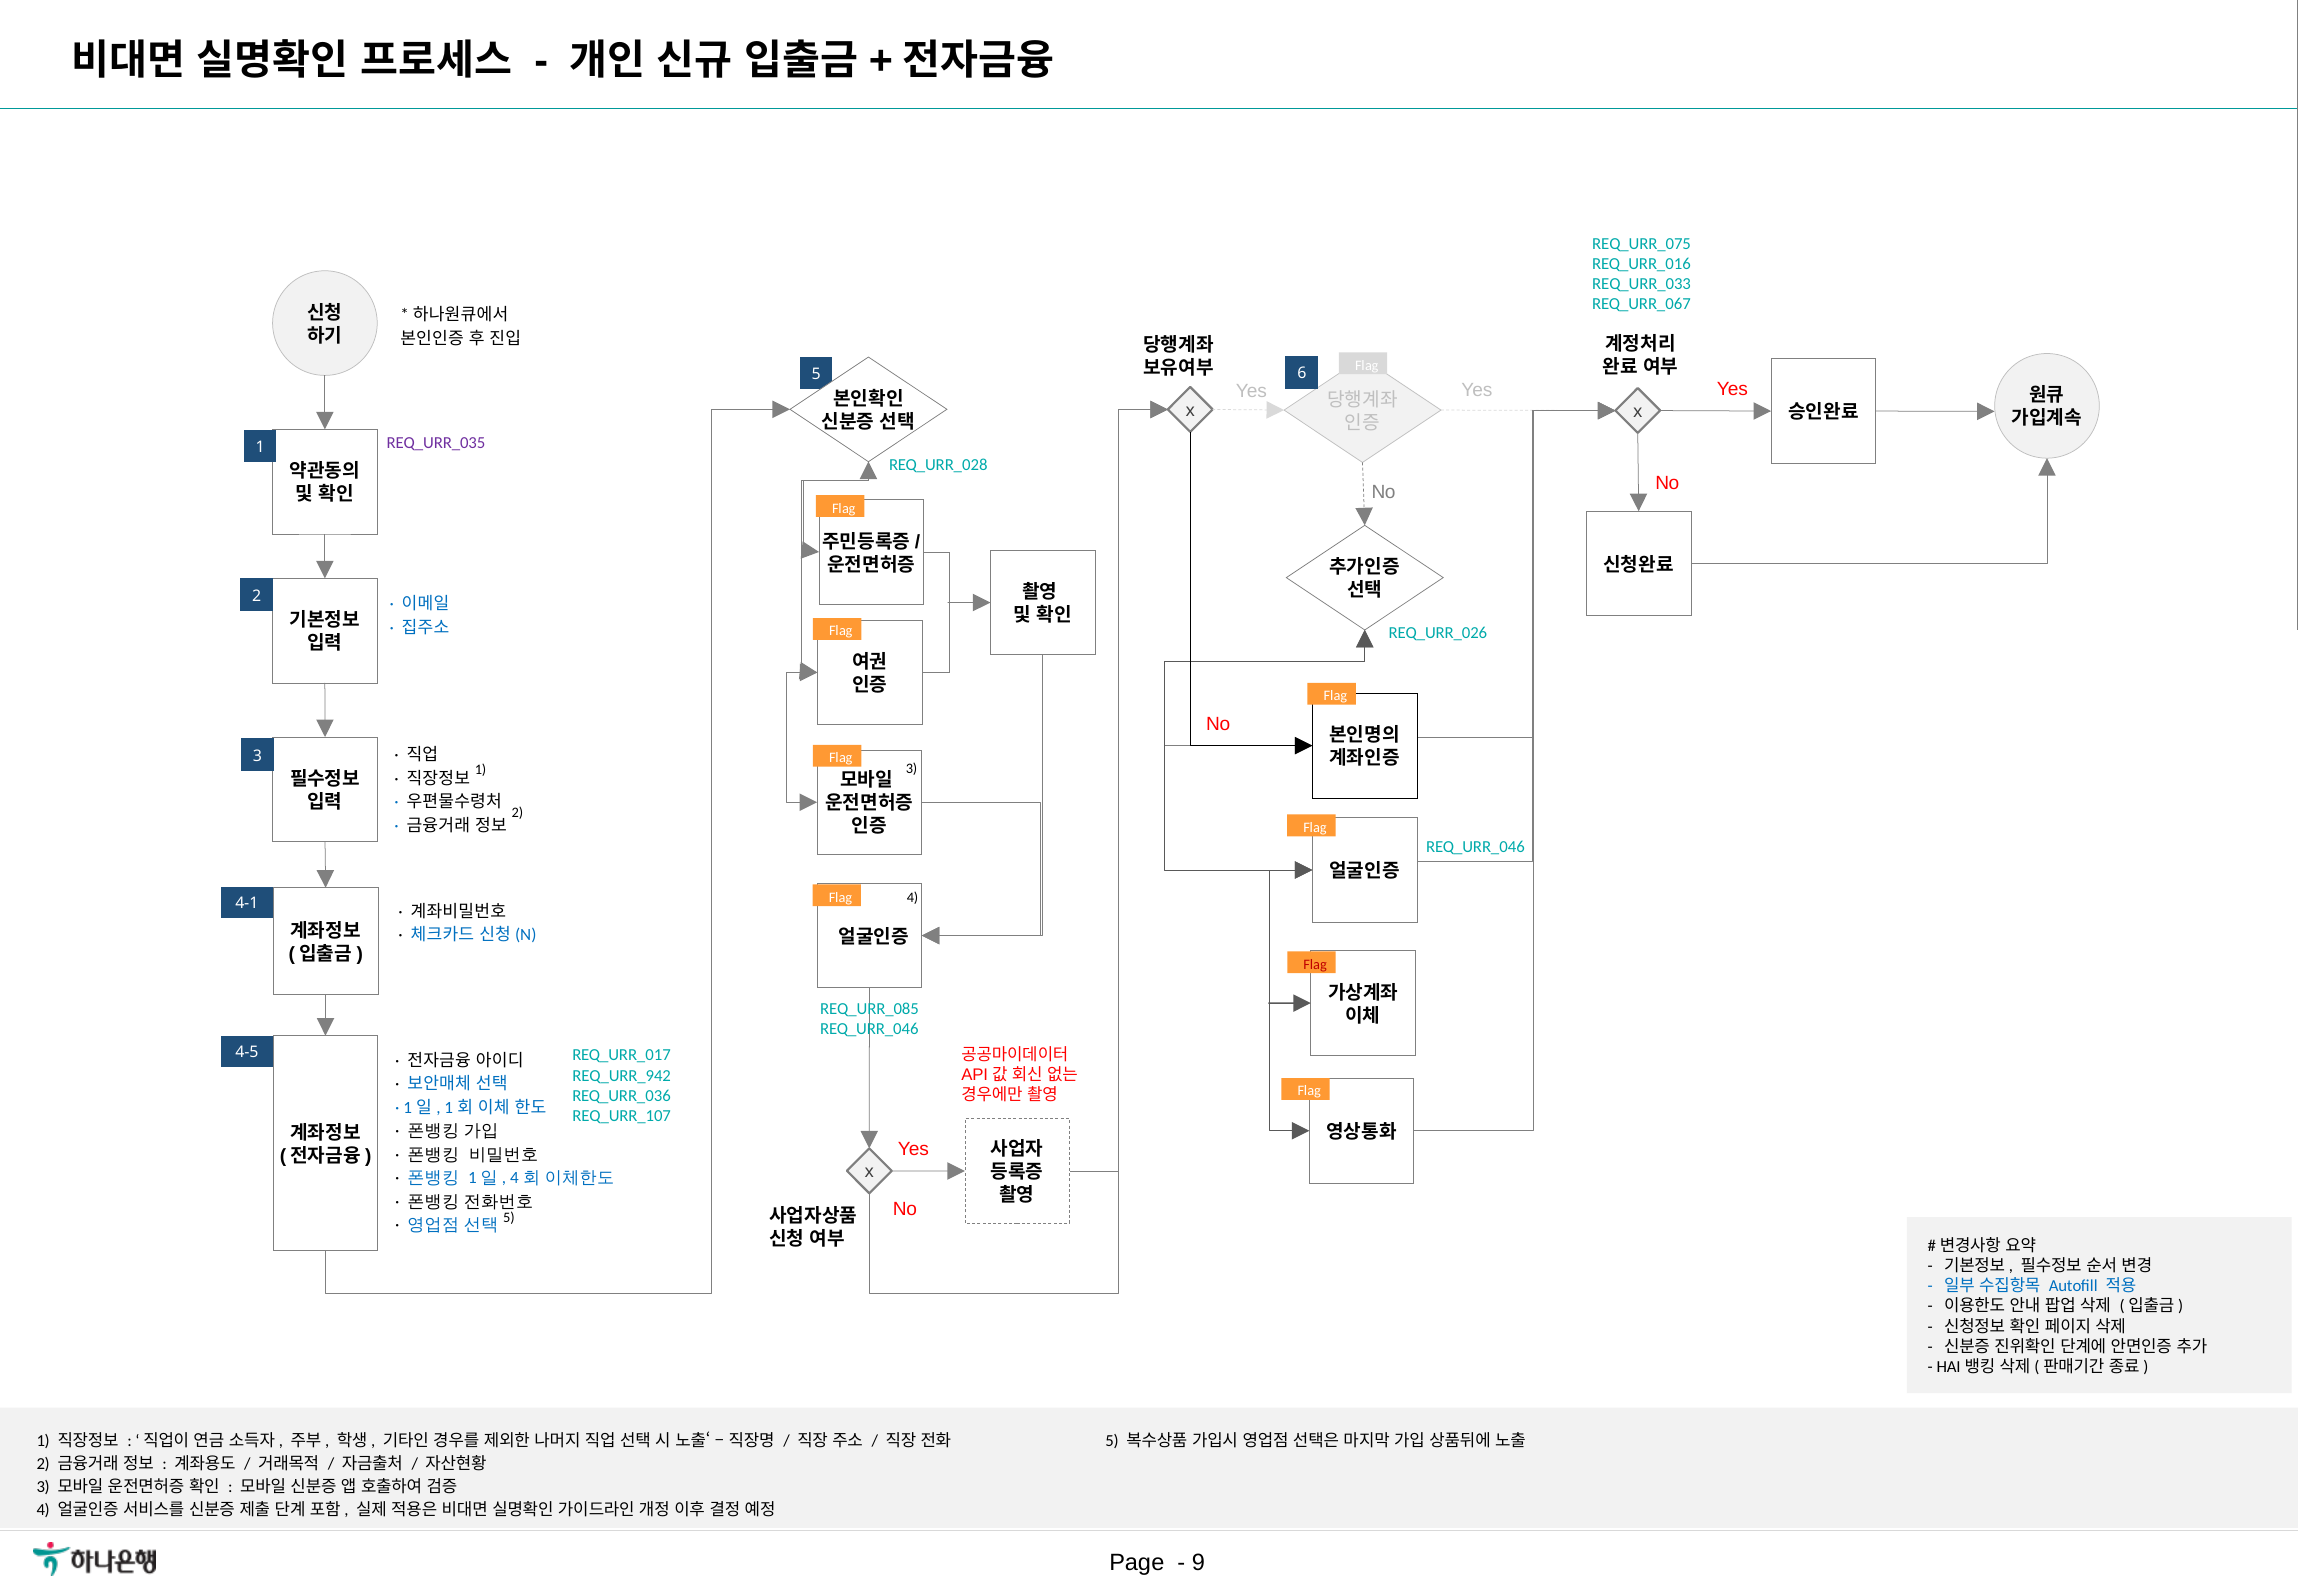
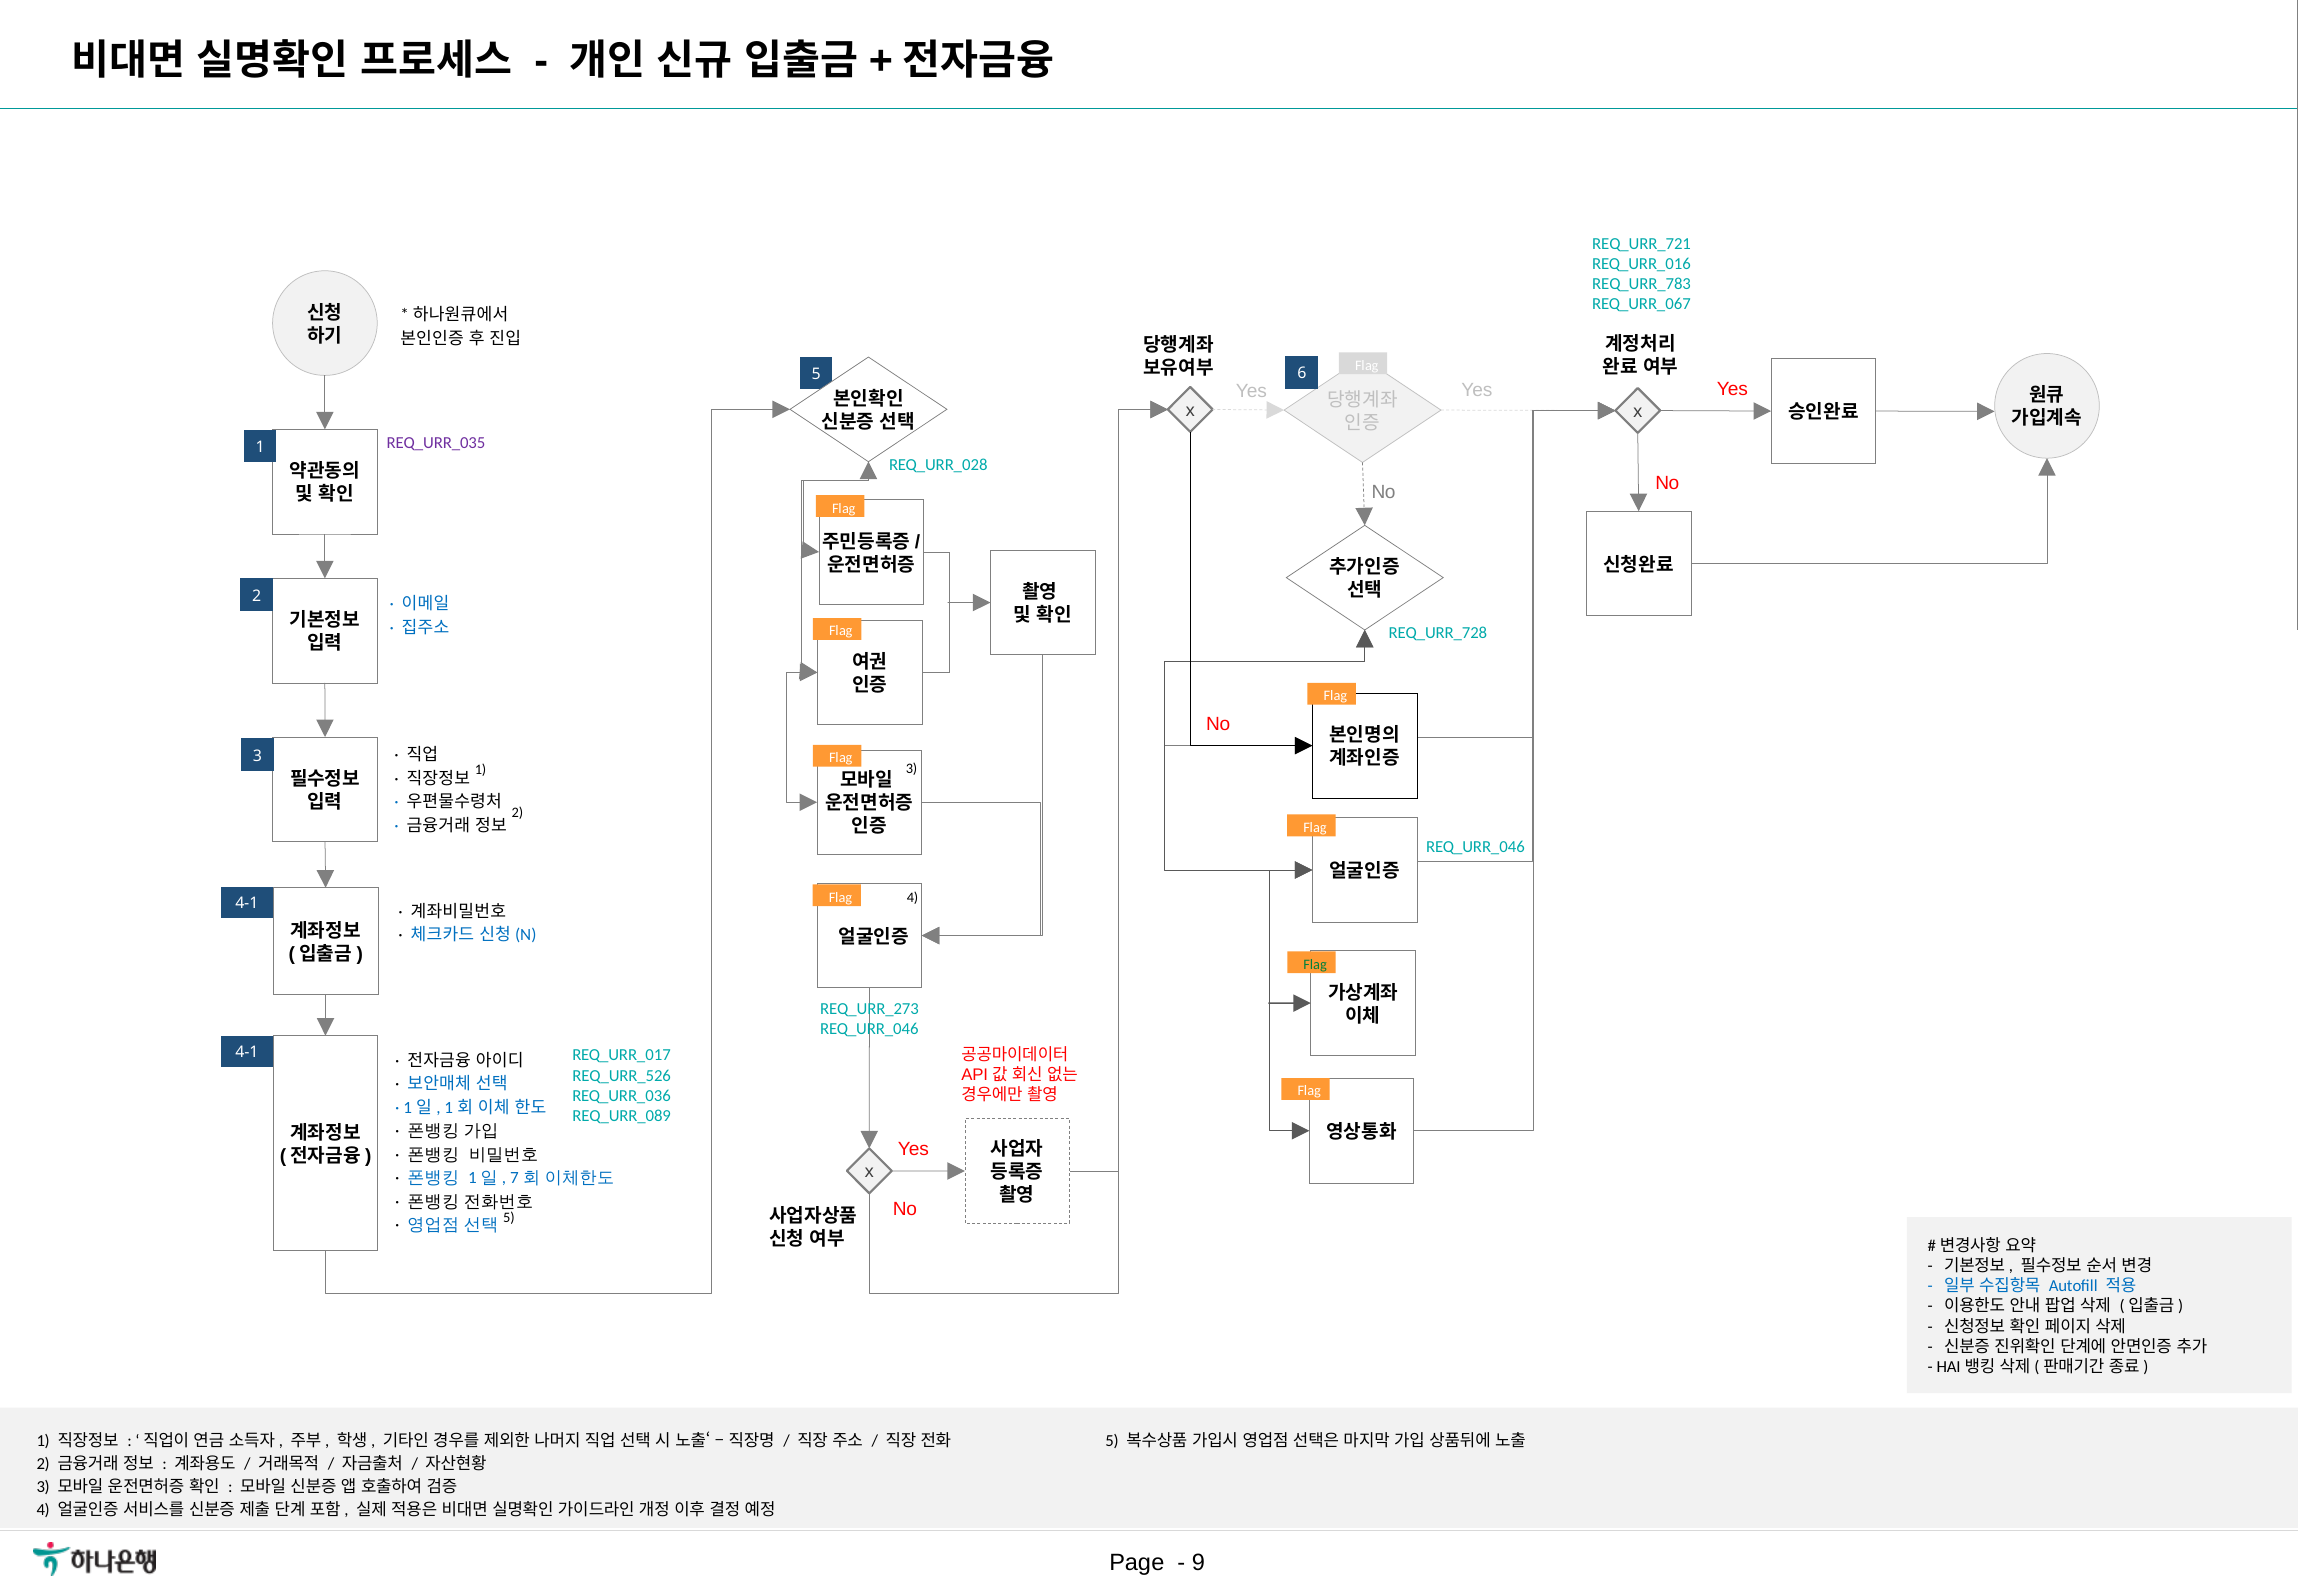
REQ_URR_075: REQ_URR_075 -> REQ_URR_721 (1642, 243)
REQ_URR_033: REQ_URR_033 -> REQ_URR_783 (1642, 284)
REQ_URR_026: REQ_URR_026 -> REQ_URR_728 (1438, 633)
Flag colour: red -> green (1315, 964)
REQ_URR_085: REQ_URR_085 -> REQ_URR_273 (870, 1009)
4-5: 4-5 -> 4-1 (247, 1053)
REQ_URR_942: REQ_URR_942 -> REQ_URR_526 (622, 1076)
REQ_URR_107: REQ_URR_107 -> REQ_URR_089 (622, 1116)
4: 4 -> 7 (514, 1178)
